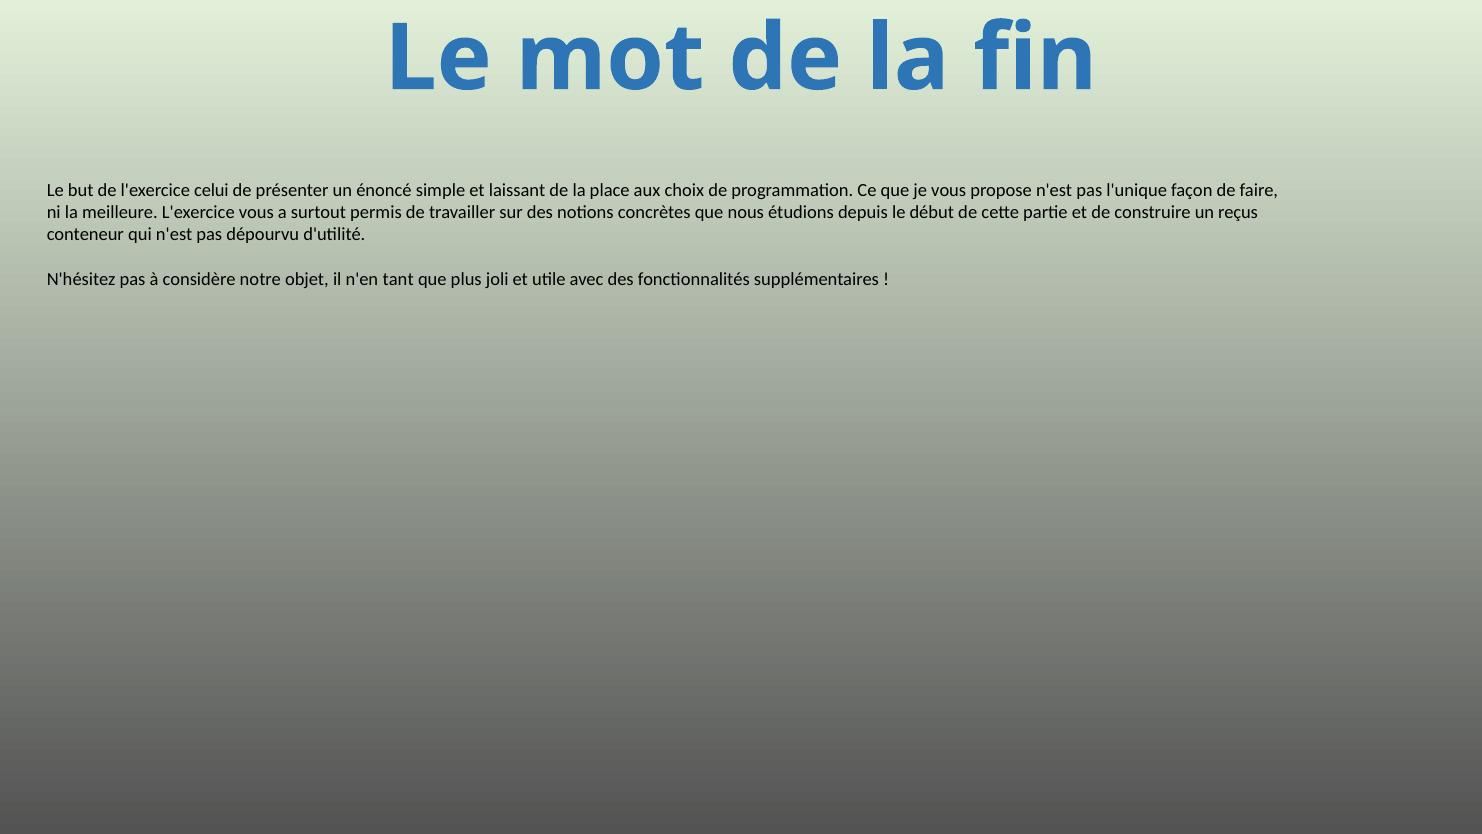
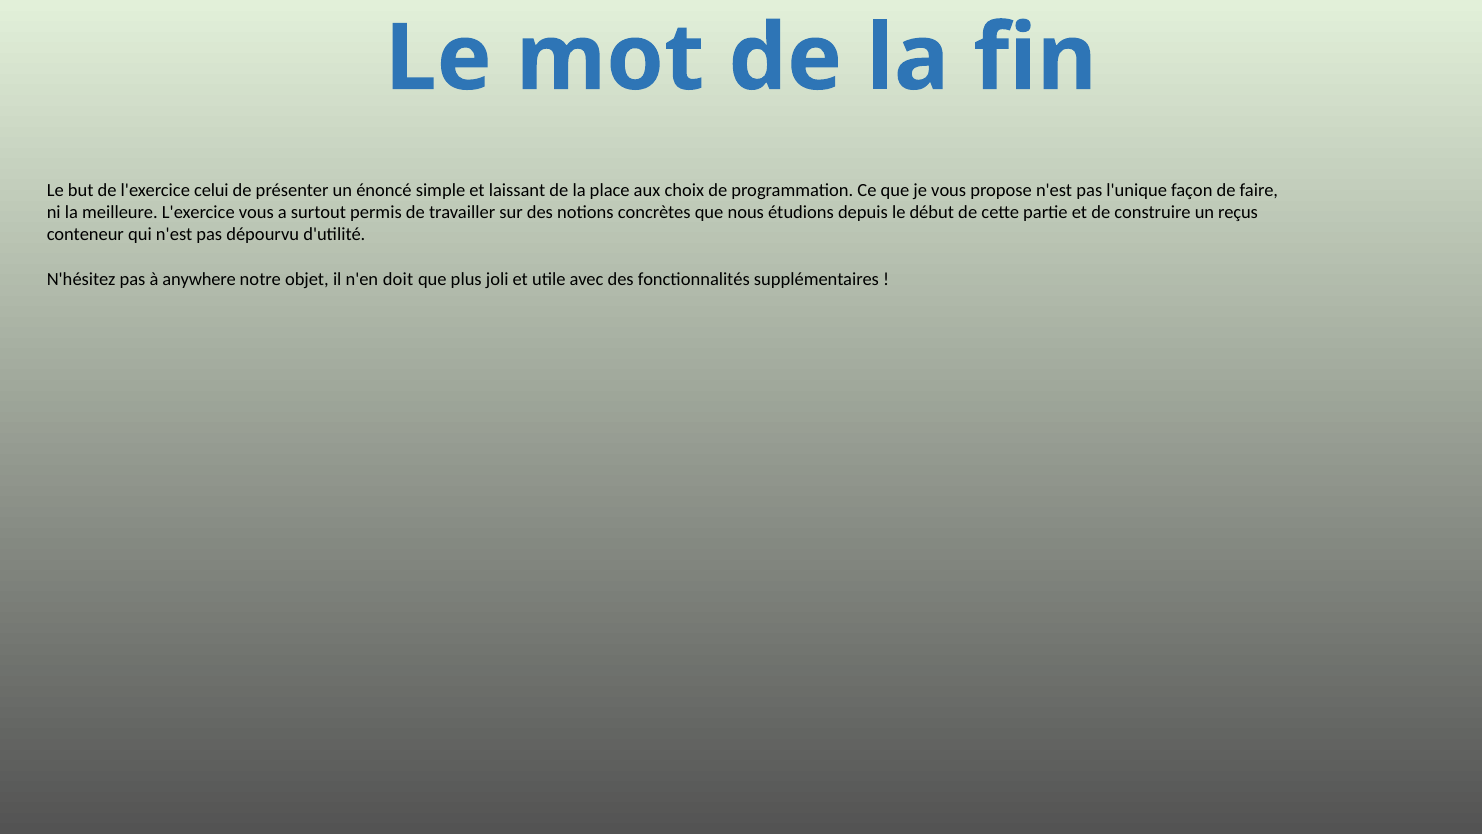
considère: considère -> anywhere (199, 279)
tant: tant -> doit (398, 279)
